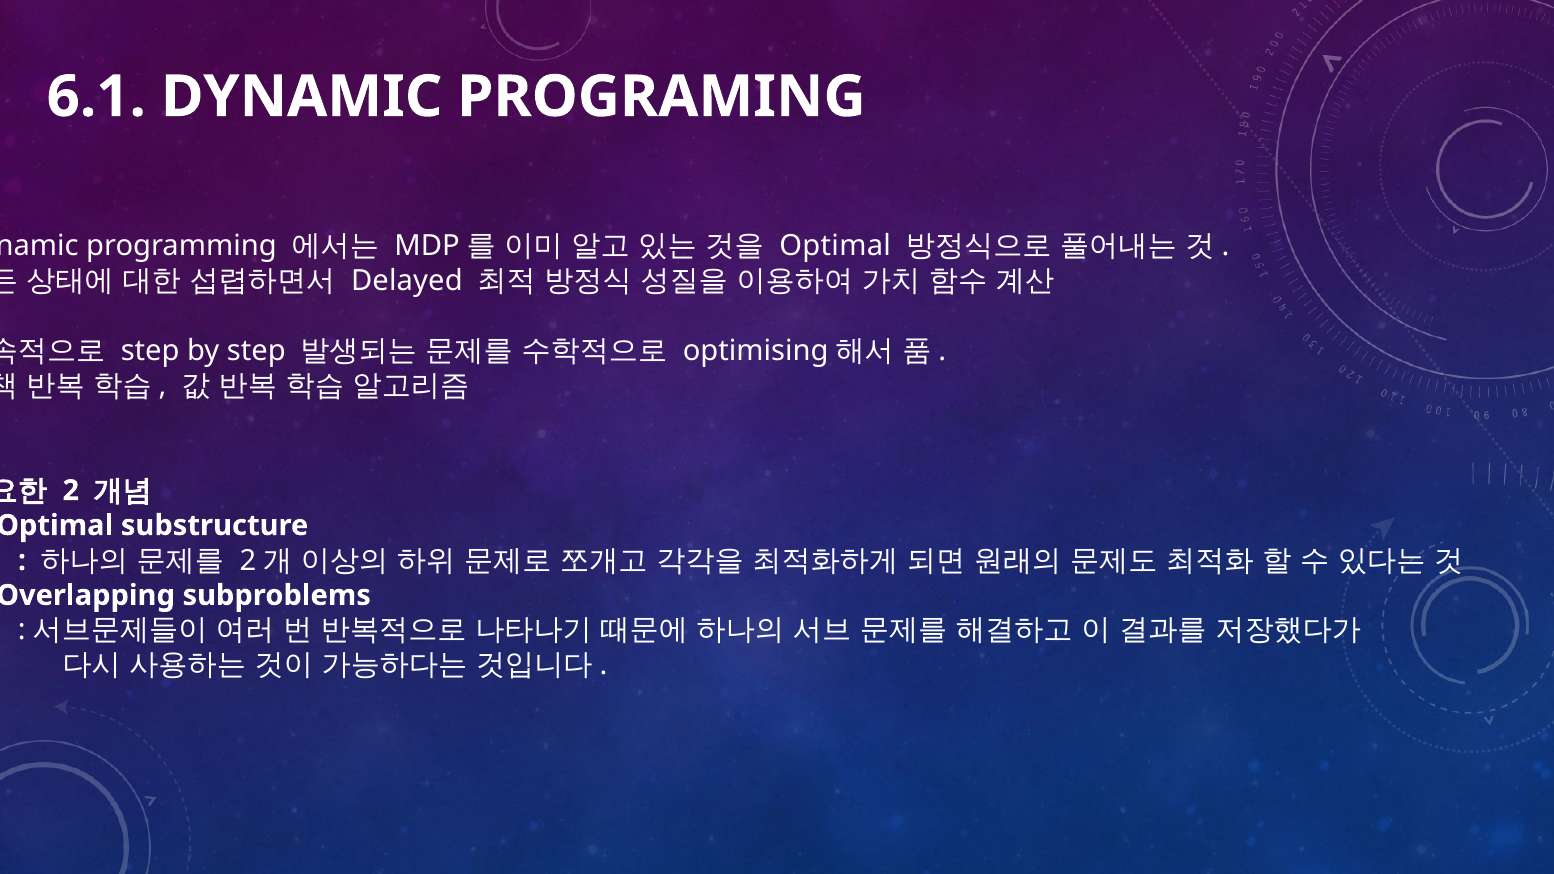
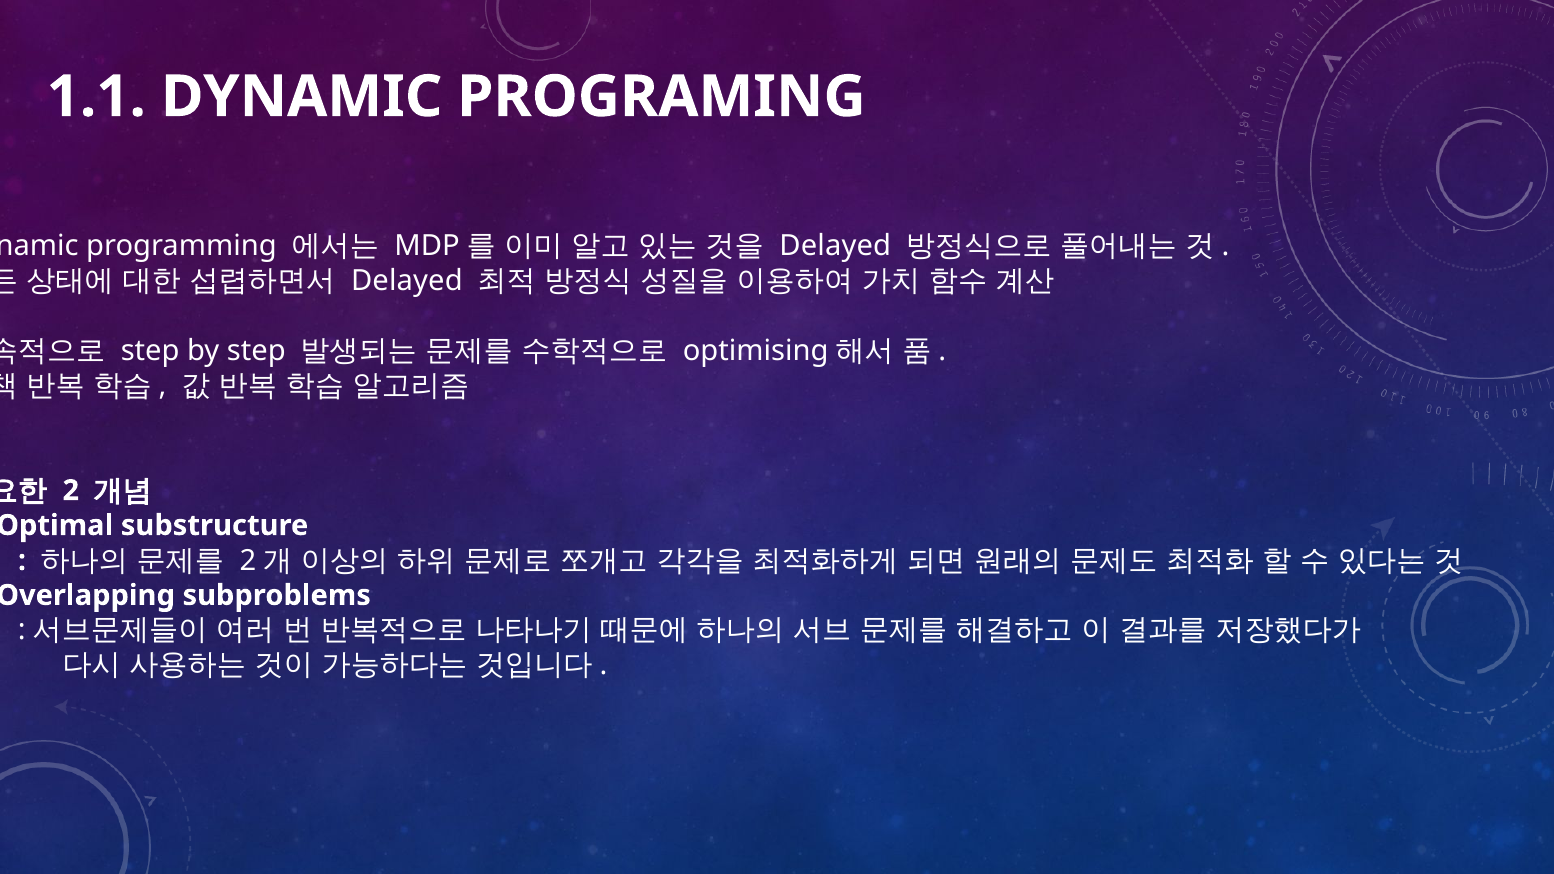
6.1: 6.1 -> 1.1 (96, 97)
Optimal: Optimal -> Delayed (835, 246)
